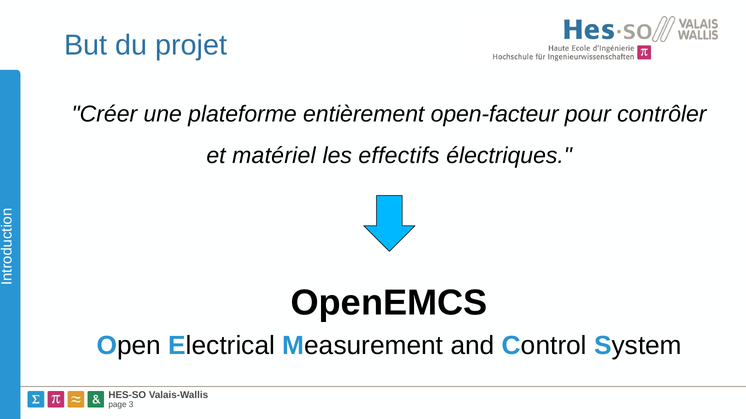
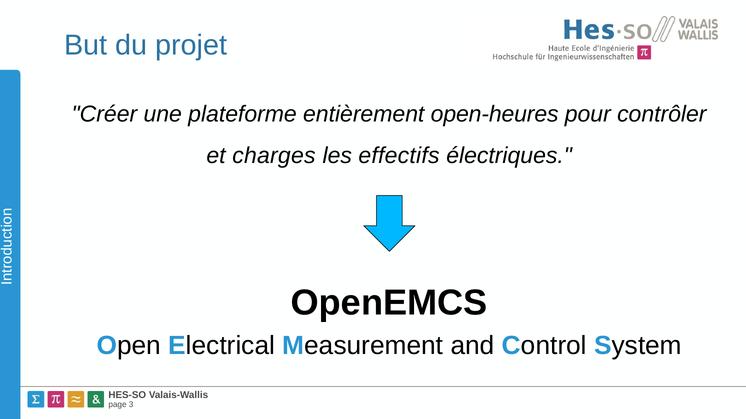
open-facteur: open-facteur -> open-heures (495, 115)
matériel: matériel -> charges (274, 156)
